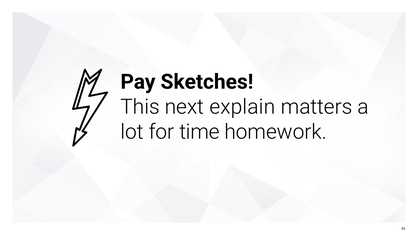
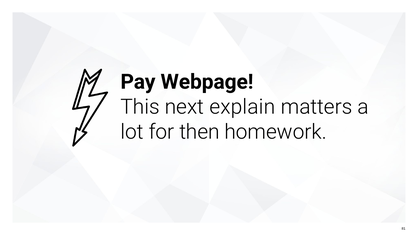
Sketches: Sketches -> Webpage (207, 82)
time: time -> then (199, 132)
